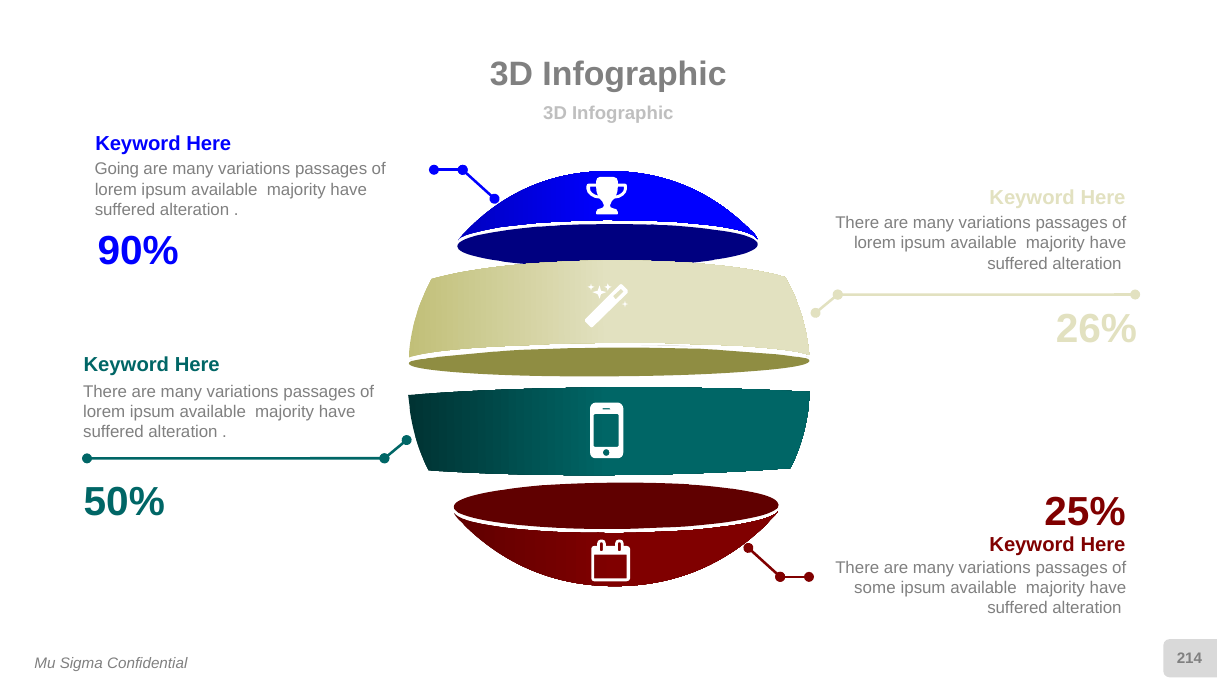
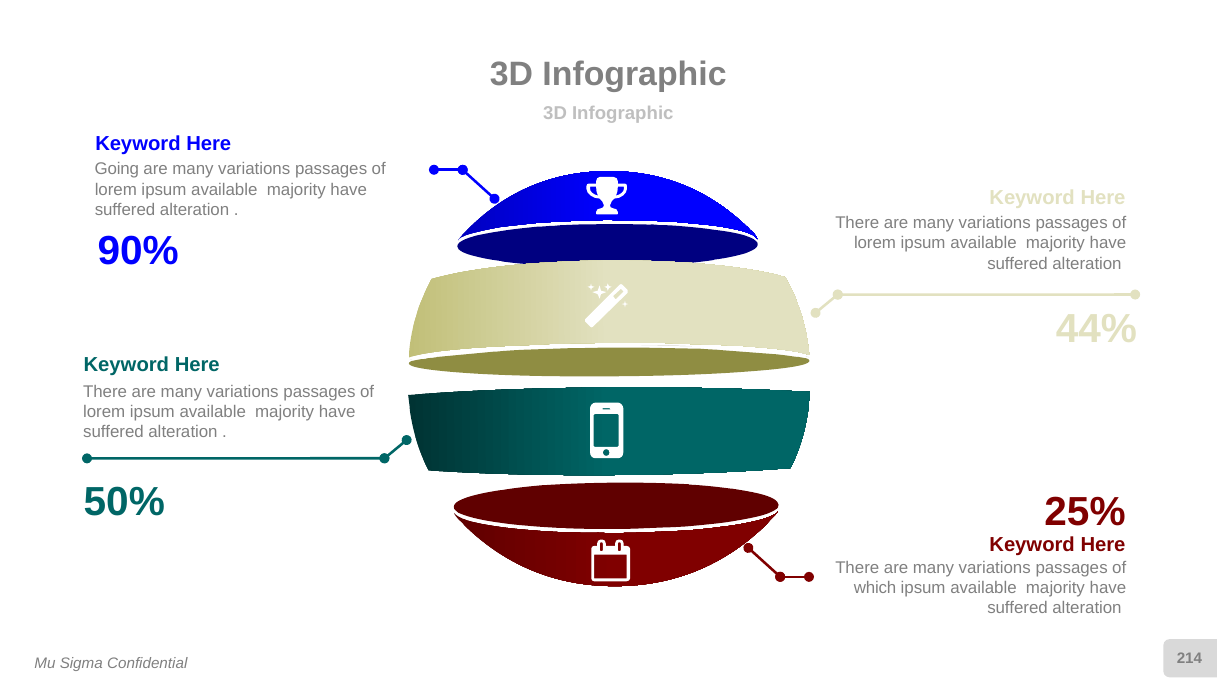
26%: 26% -> 44% (1096, 330)
some: some -> which (875, 588)
